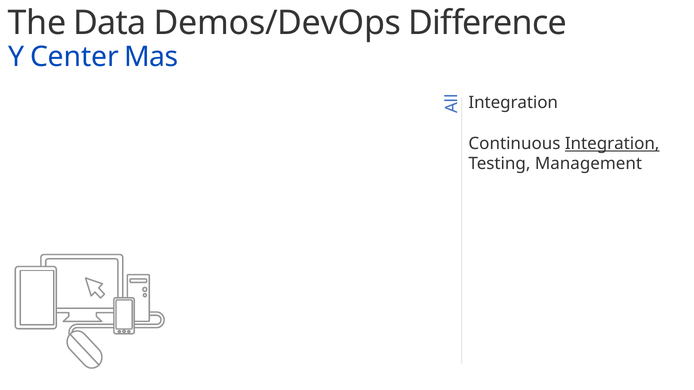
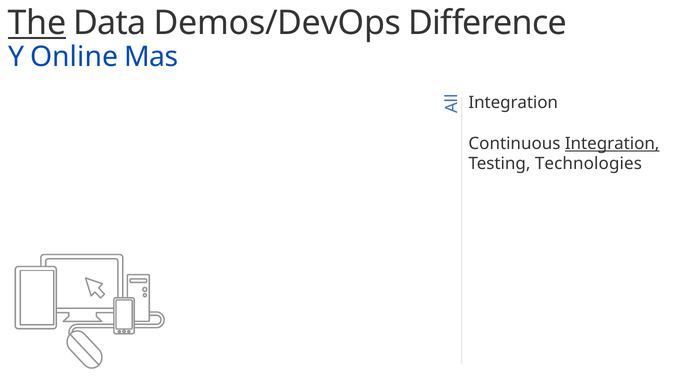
The underline: none -> present (37, 23)
Center: Center -> Online (74, 57)
Management: Management -> Technologies (588, 164)
